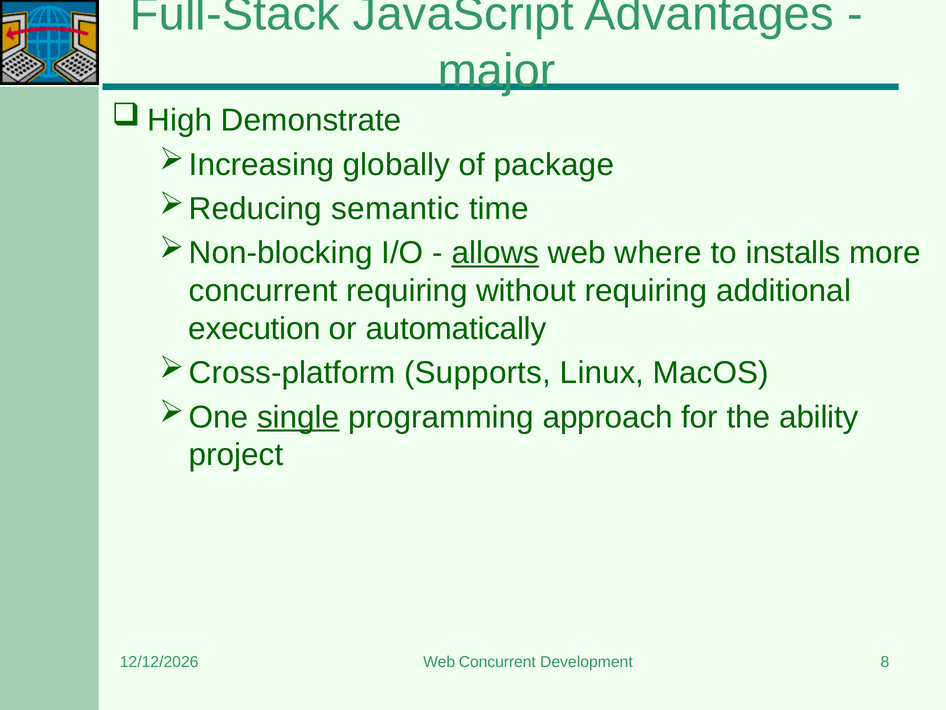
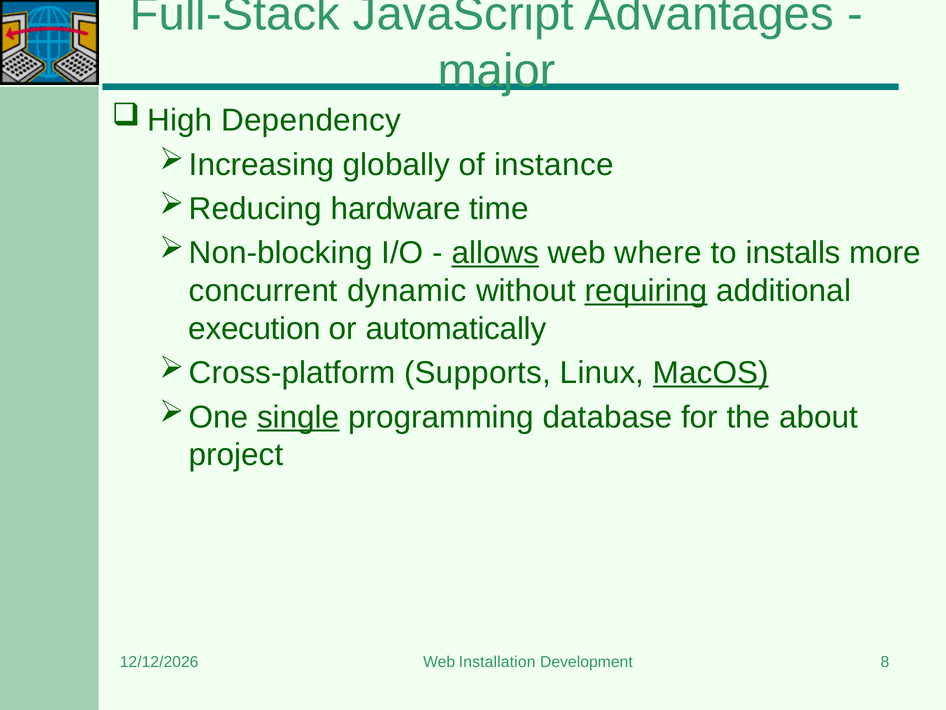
Demonstrate: Demonstrate -> Dependency (311, 120)
package: package -> instance (554, 165)
semantic: semantic -> hardware (396, 209)
concurrent requiring: requiring -> dynamic (407, 291)
requiring underline: none -> present (646, 291)
MacOS underline: none -> present (711, 373)
approach: approach -> database (608, 417)
ability: ability -> about (819, 417)
Web Concurrent: Concurrent -> Installation (497, 662)
